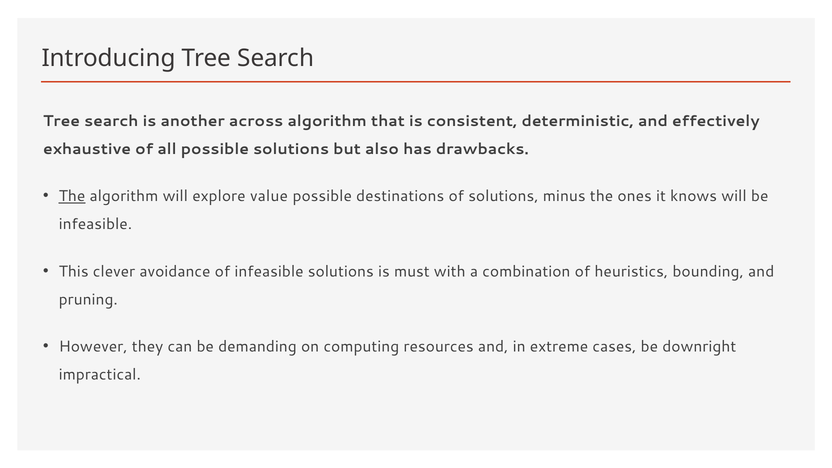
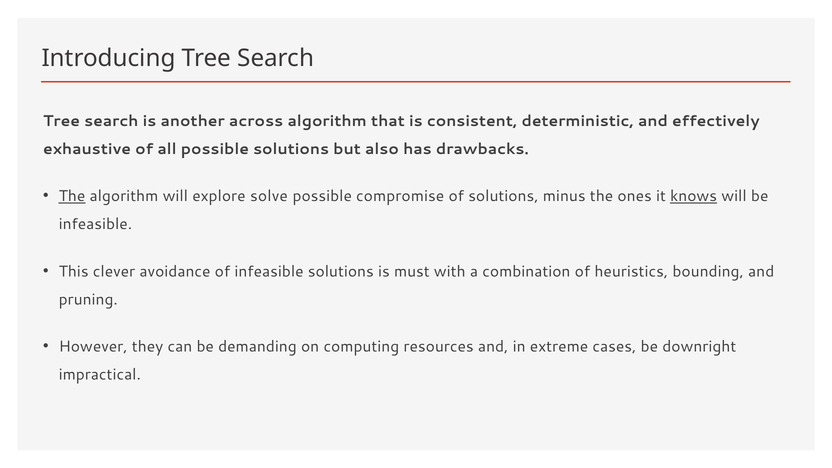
value: value -> solve (269, 196)
destinations: destinations -> compromise (400, 196)
knows underline: none -> present (694, 196)
